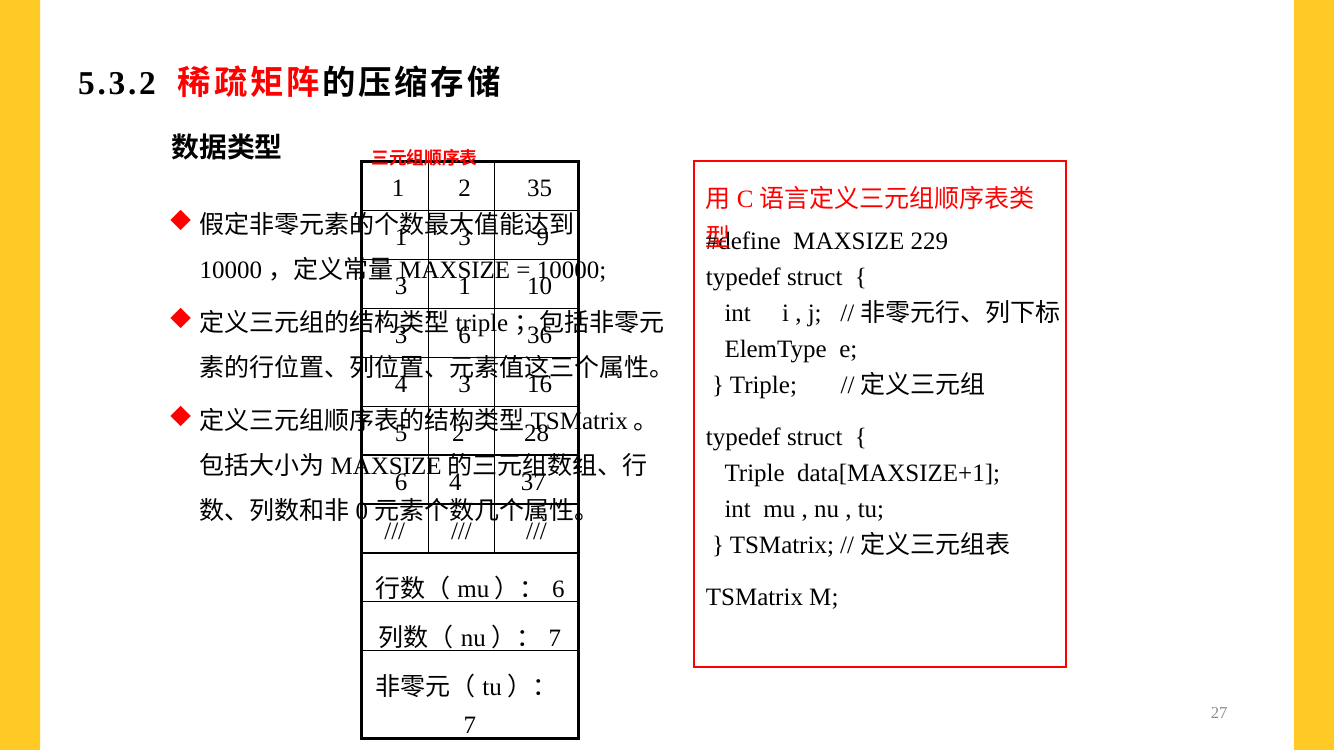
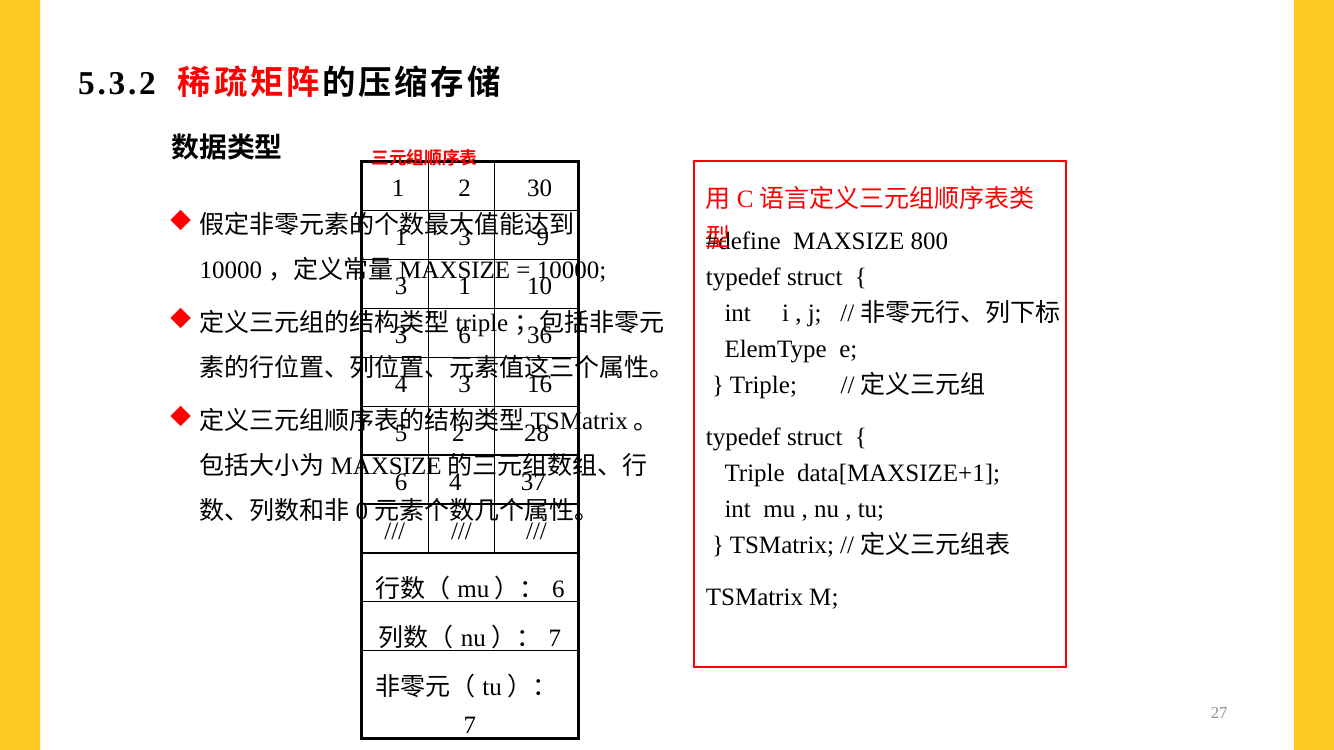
35: 35 -> 30 (540, 189)
229: 229 -> 800 (929, 241)
